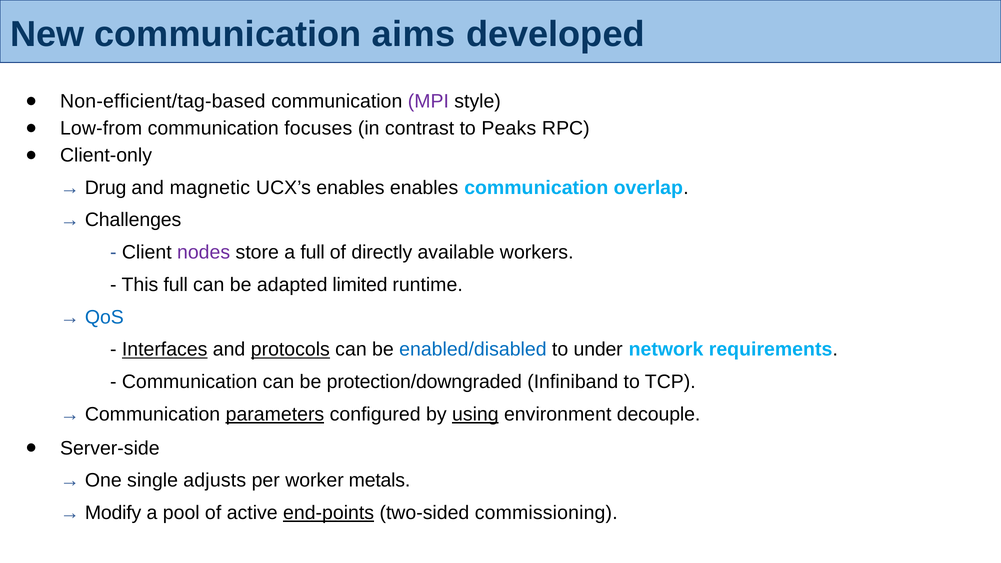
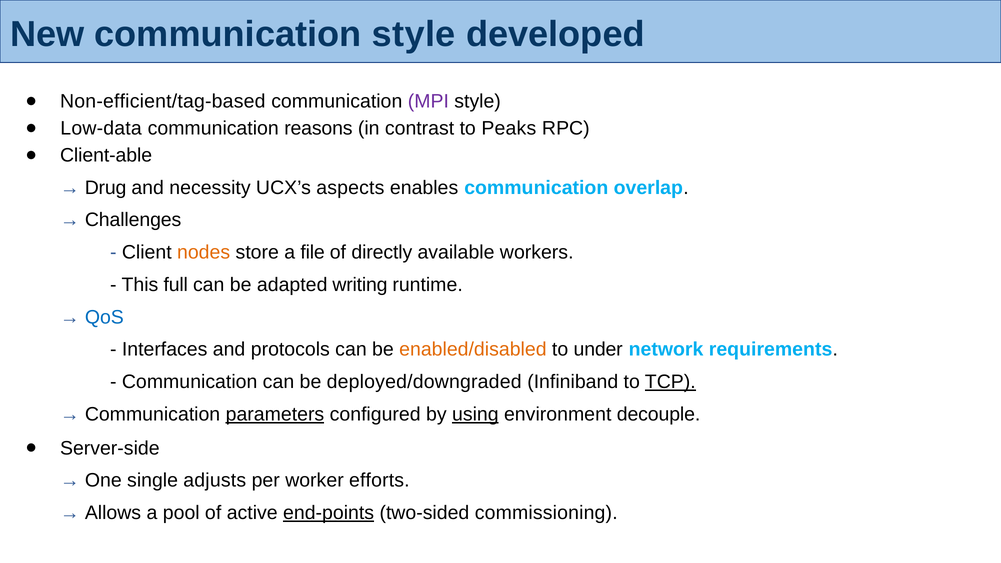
communication aims: aims -> style (414, 34)
Low-from: Low-from -> Low-data (101, 128)
focuses: focuses -> reasons (318, 128)
Client-only: Client-only -> Client-able (106, 155)
magnetic: magnetic -> necessity (210, 188)
UCX’s enables: enables -> aspects (350, 188)
nodes colour: purple -> orange (204, 252)
a full: full -> file (313, 252)
limited: limited -> writing (360, 285)
Interfaces underline: present -> none (165, 350)
protocols underline: present -> none (290, 350)
enabled/disabled colour: blue -> orange (473, 350)
protection/downgraded: protection/downgraded -> deployed/downgraded (424, 382)
TCP underline: none -> present (670, 382)
metals: metals -> efforts (379, 481)
Modify: Modify -> Allows (113, 513)
